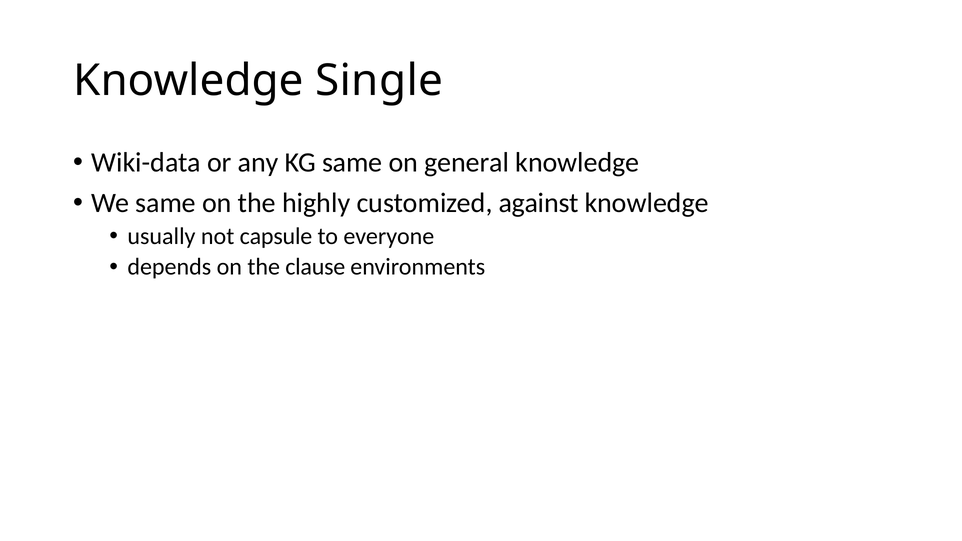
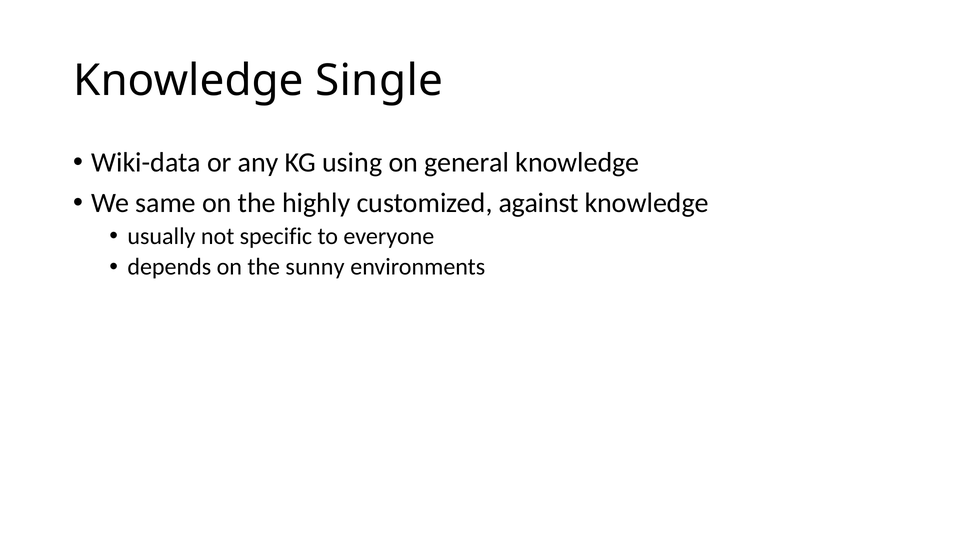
KG same: same -> using (352, 163)
capsule: capsule -> specific (276, 236)
clause: clause -> sunny (315, 267)
